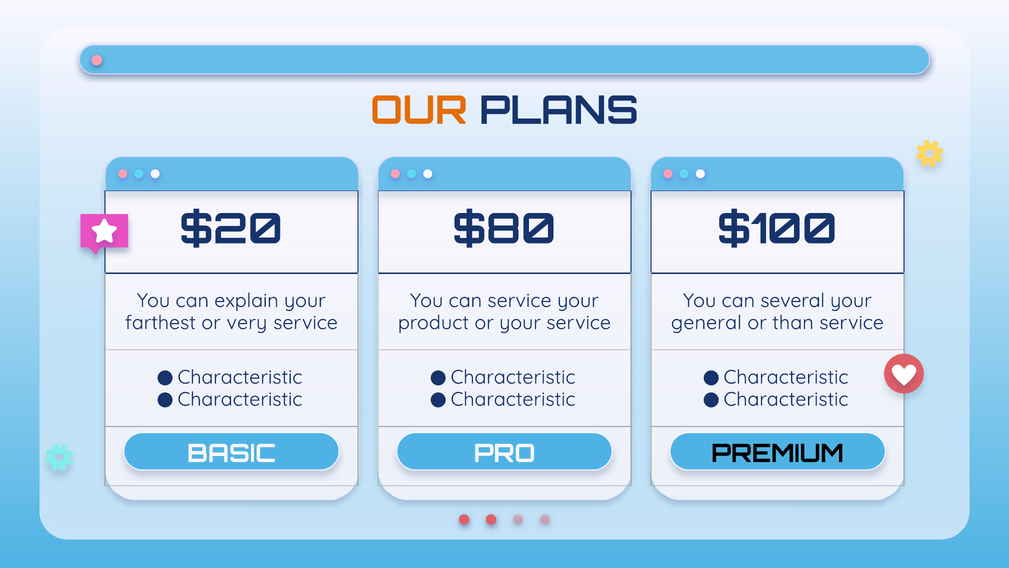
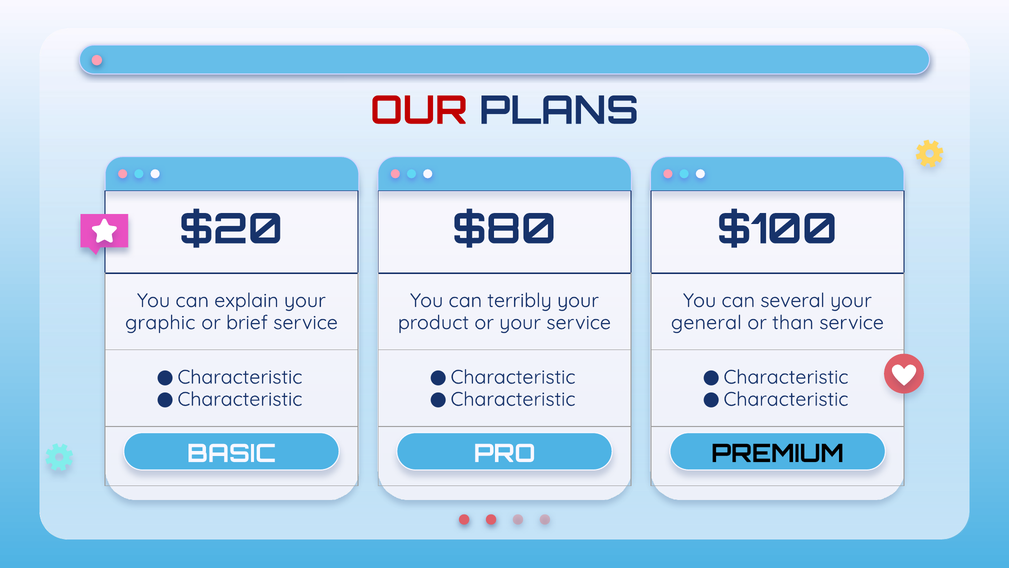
OUR colour: orange -> red (419, 111)
can service: service -> terribly (520, 300)
farthest: farthest -> graphic (160, 322)
very: very -> brief (247, 322)
